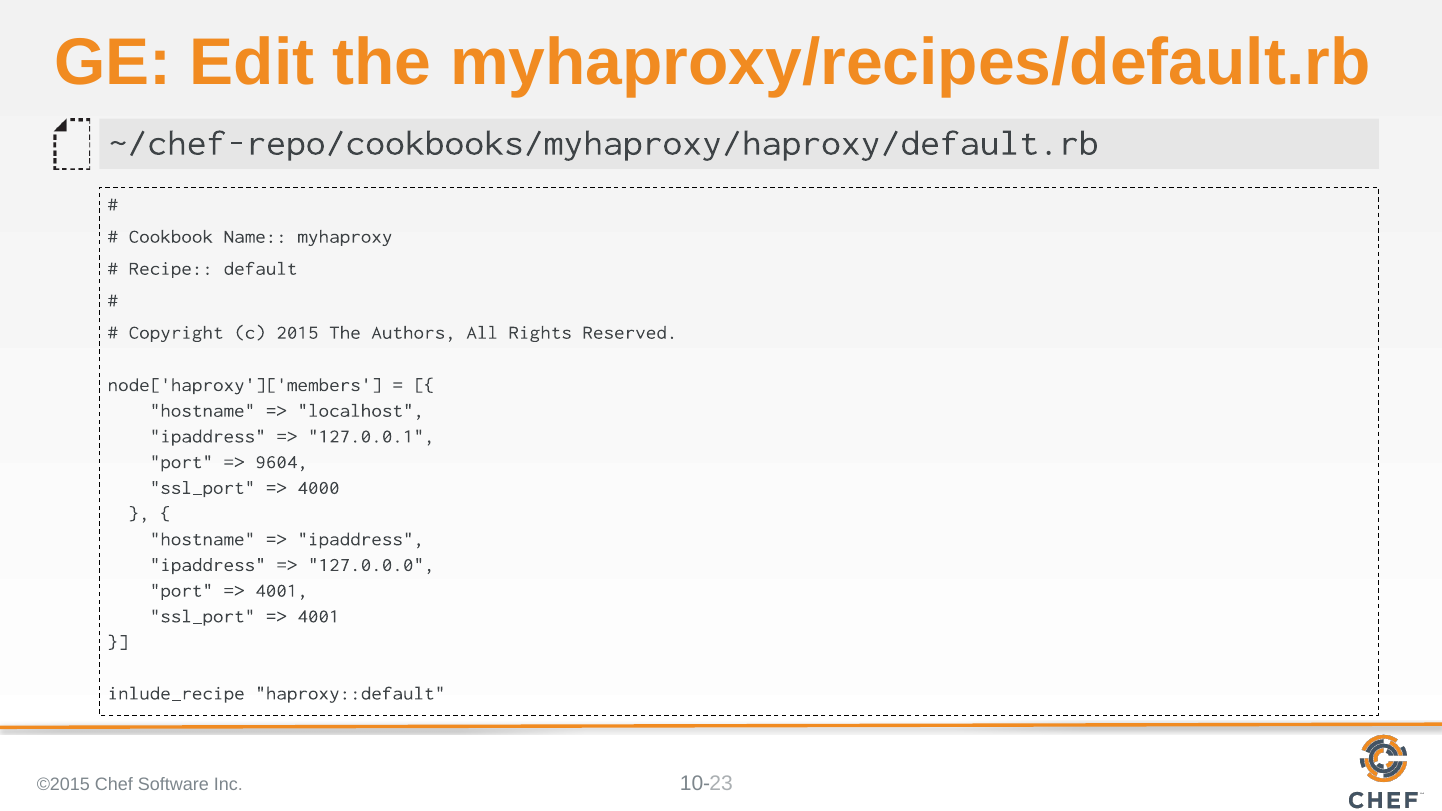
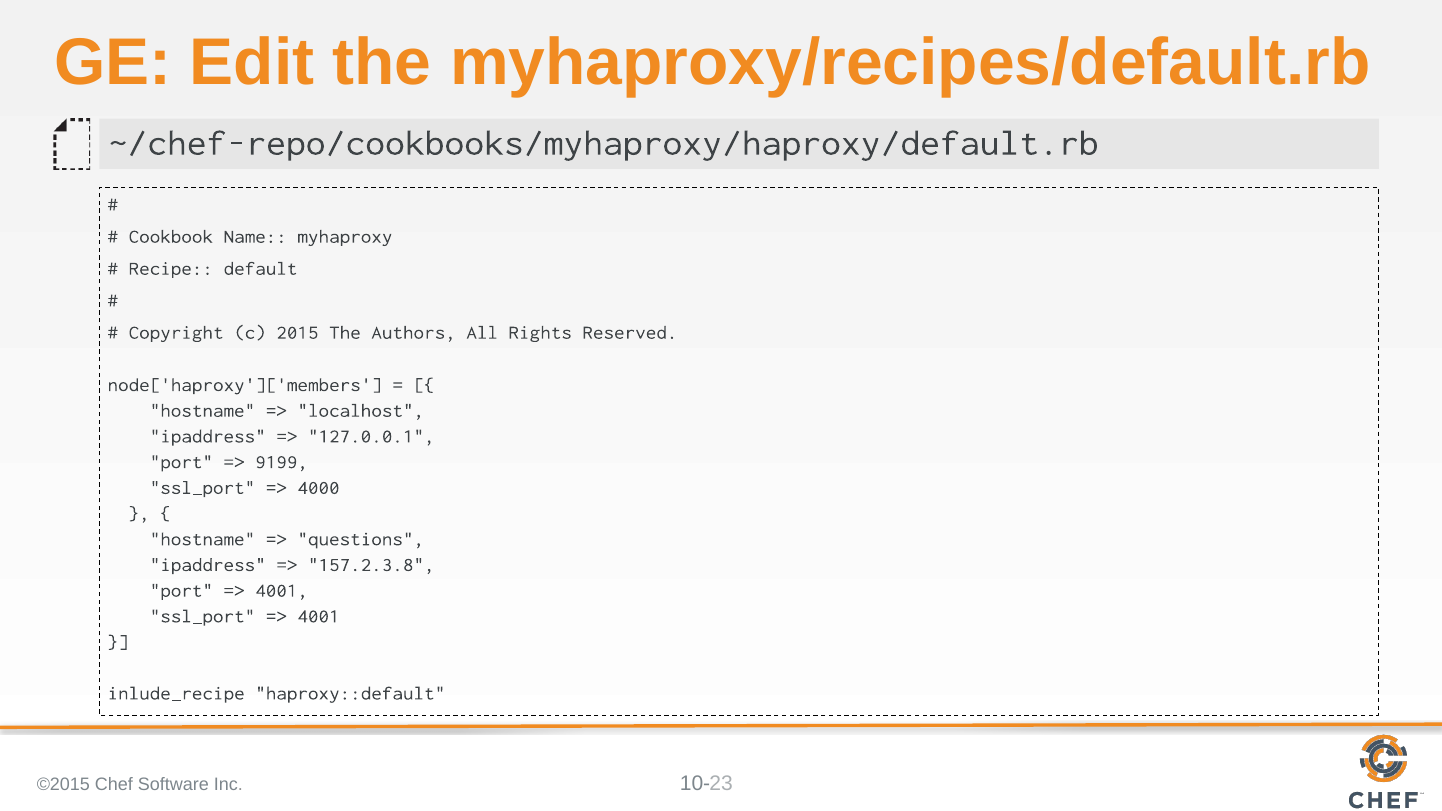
9604: 9604 -> 9199 (282, 462)
ipaddress: ipaddress -> questions (361, 539)
127.0.0.0: 127.0.0.0 -> 157.2.3.8 (371, 565)
